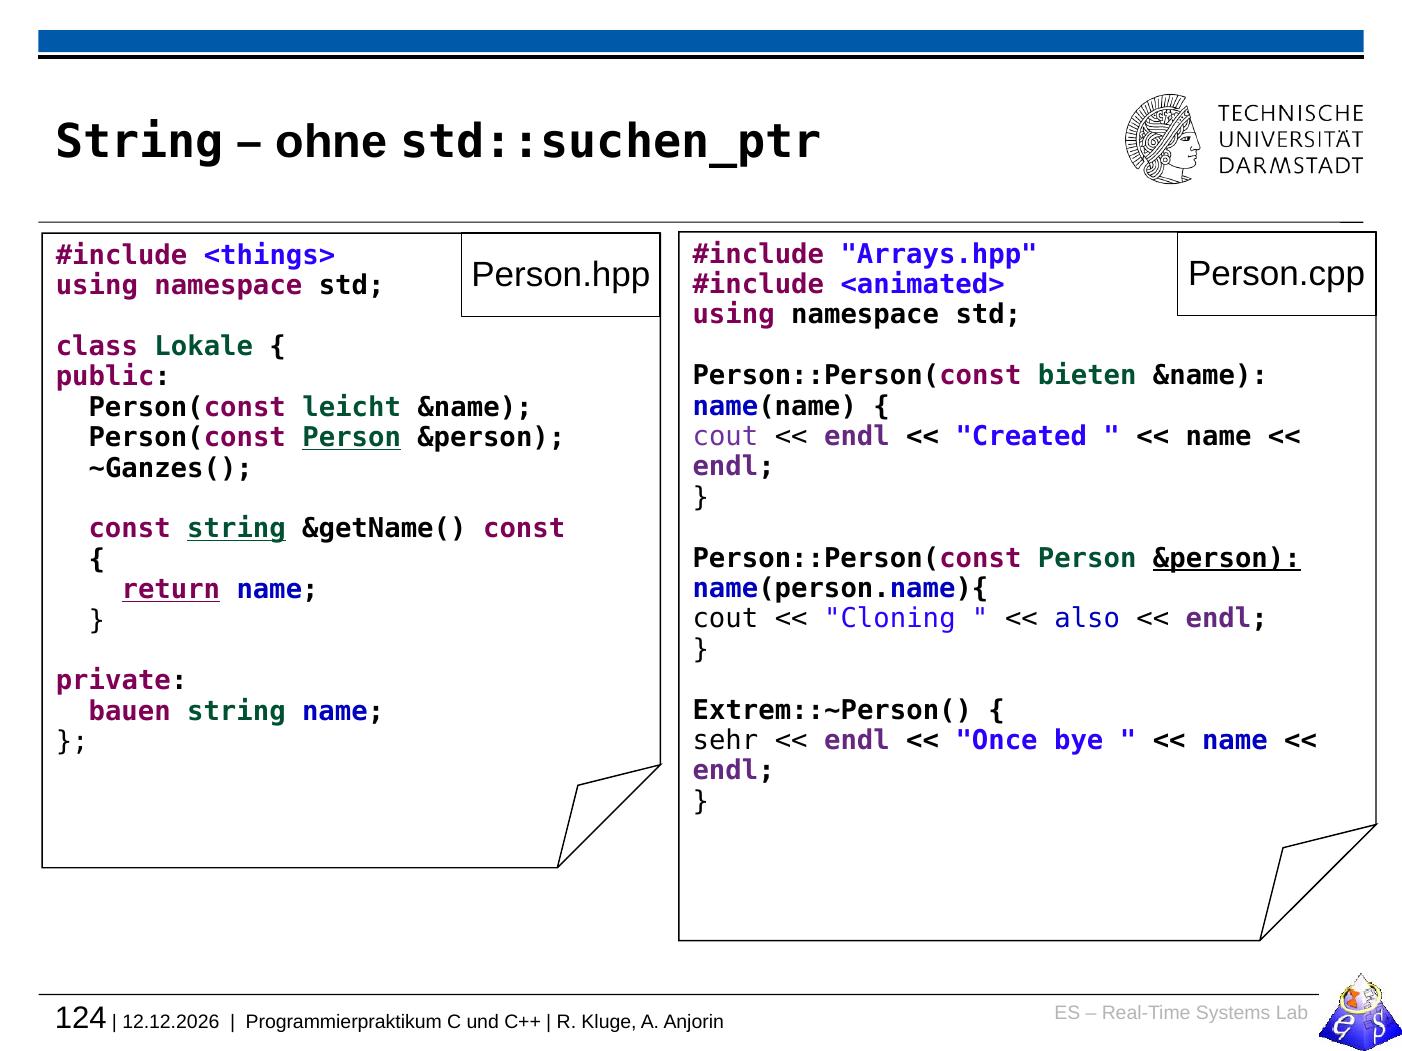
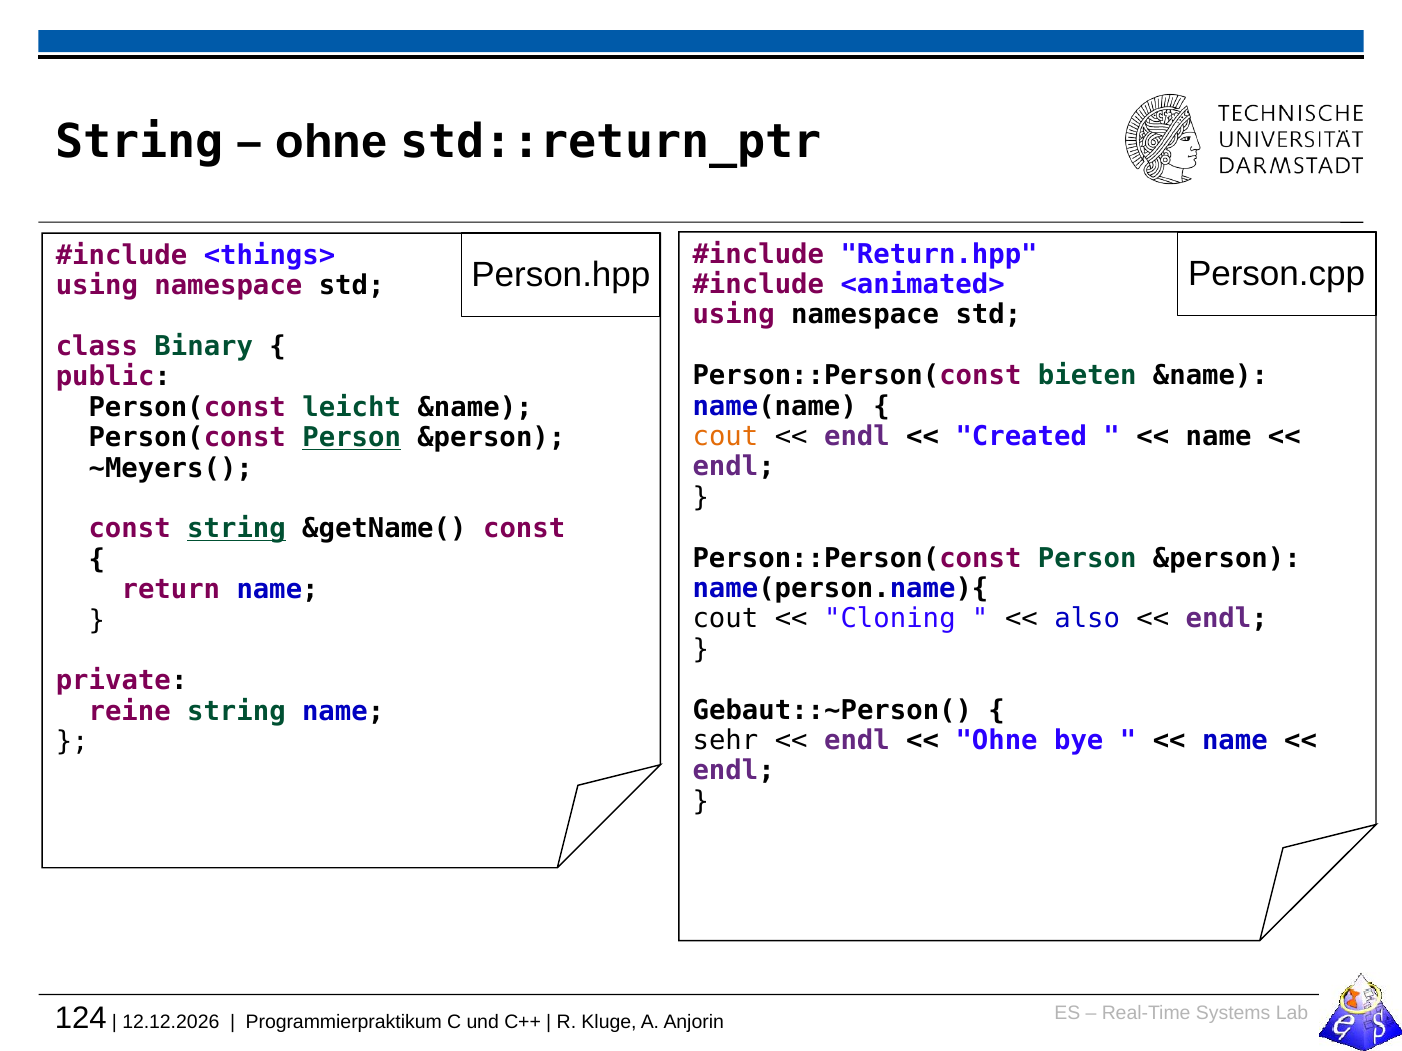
std::suchen_ptr: std::suchen_ptr -> std::return_ptr (611, 142)
Arrays.hpp: Arrays.hpp -> Return.hpp (939, 254)
Lokale: Lokale -> Binary (204, 347)
cout colour: purple -> orange (725, 437)
~Ganzes(: ~Ganzes( -> ~Meyers( (171, 468)
&person underline: present -> none (1227, 558)
return underline: present -> none (171, 590)
Extrem::~Person(: Extrem::~Person( -> Gebaut::~Person( (832, 710)
bauen: bauen -> reine (130, 712)
Once: Once -> Ohne (997, 741)
